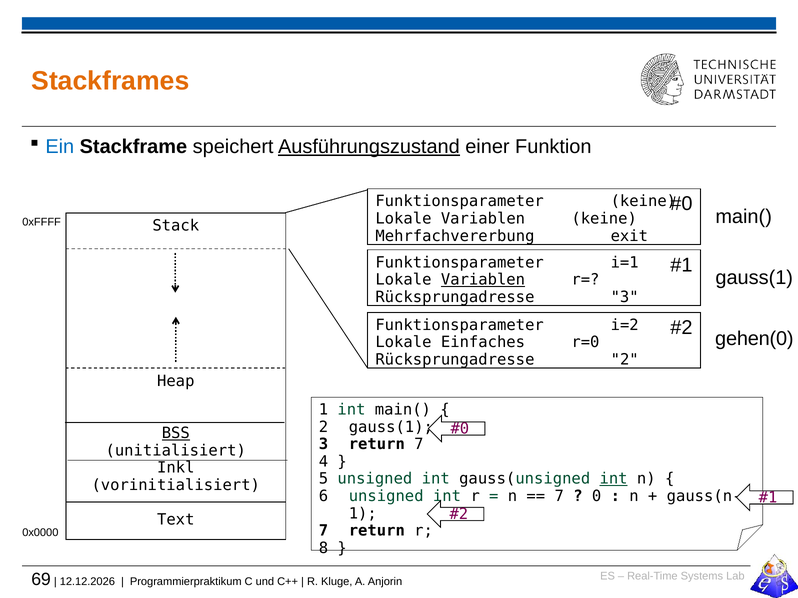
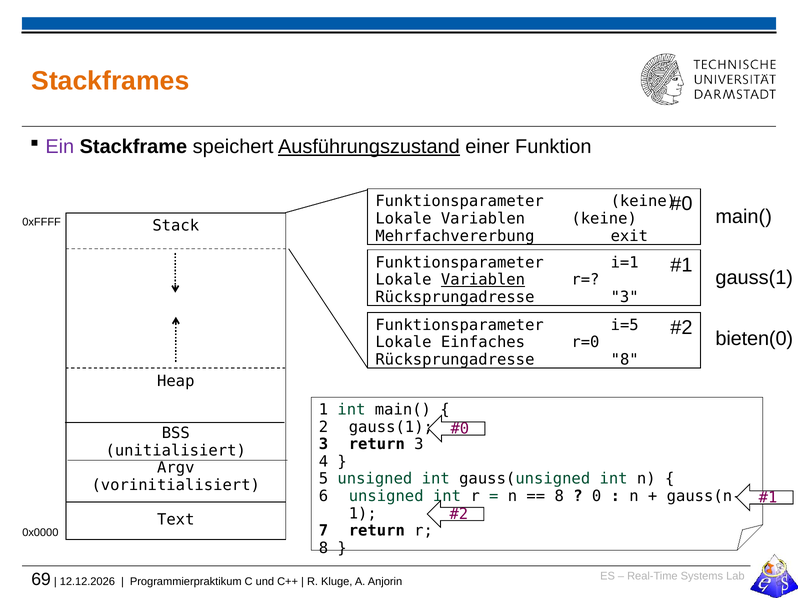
Ein colour: blue -> purple (60, 147)
i=2: i=2 -> i=5 (625, 325)
gehen(0: gehen(0 -> bieten(0 (754, 339)
Rücksprungadresse 2: 2 -> 8 (625, 360)
BSS underline: present -> none (176, 434)
return 7: 7 -> 3 (419, 445)
Inkl: Inkl -> Argv (176, 468)
int underline: present -> none (614, 479)
7: 7 -> 8 (559, 497)
